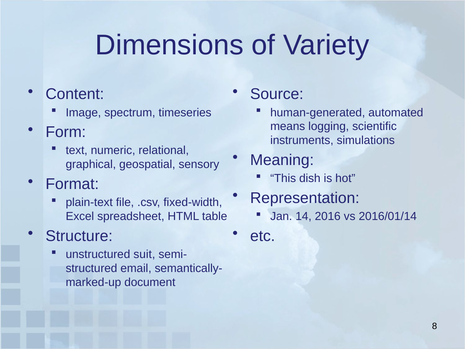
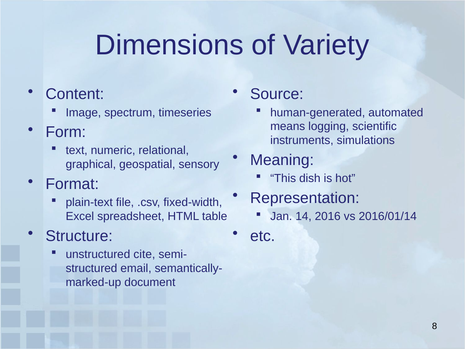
suit: suit -> cite (144, 254)
